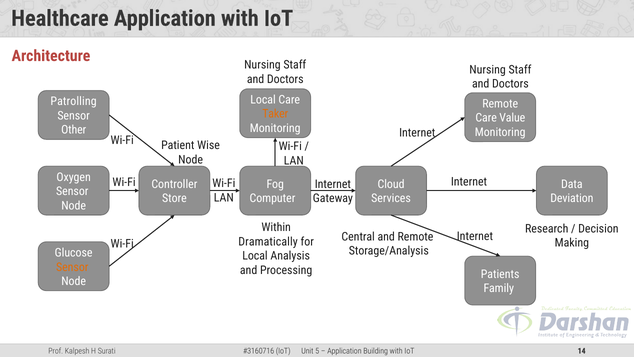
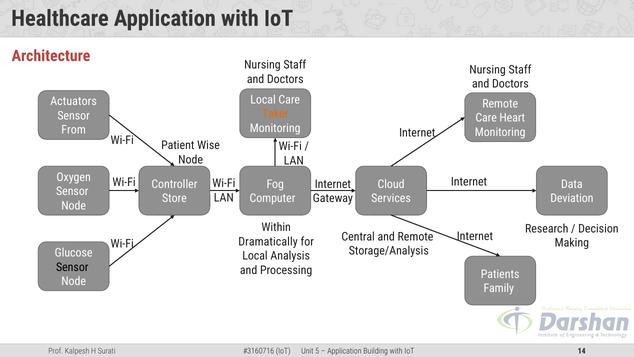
Patrolling: Patrolling -> Actuators (74, 101)
Value: Value -> Heart (512, 118)
Other: Other -> From (74, 130)
Sensor colour: orange -> black (72, 267)
